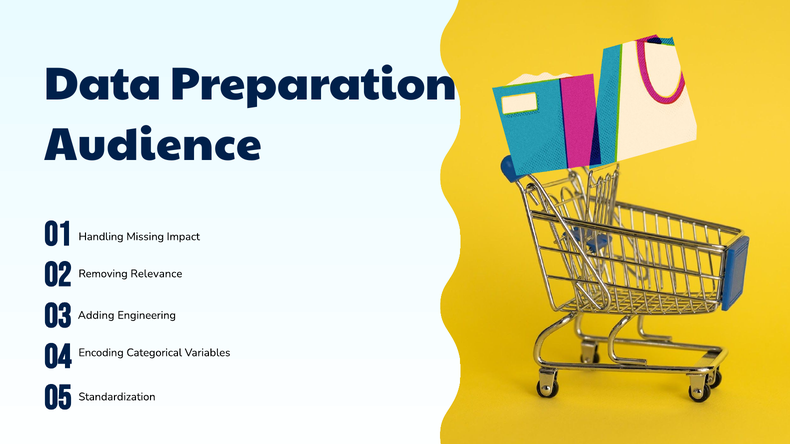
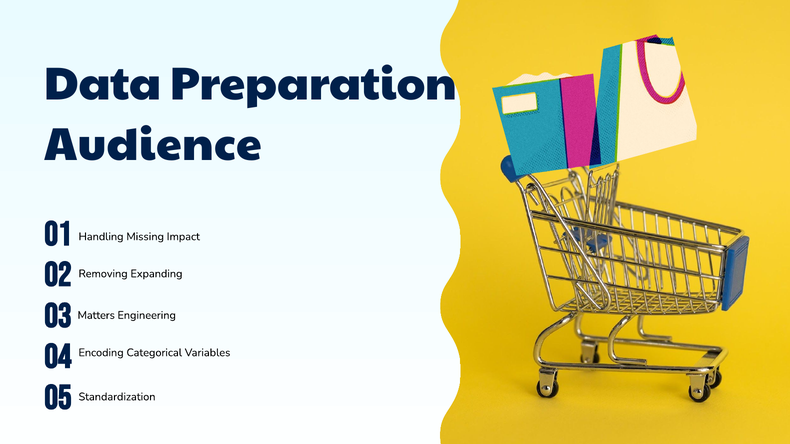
Relevance: Relevance -> Expanding (156, 274)
Adding: Adding -> Matters (96, 315)
